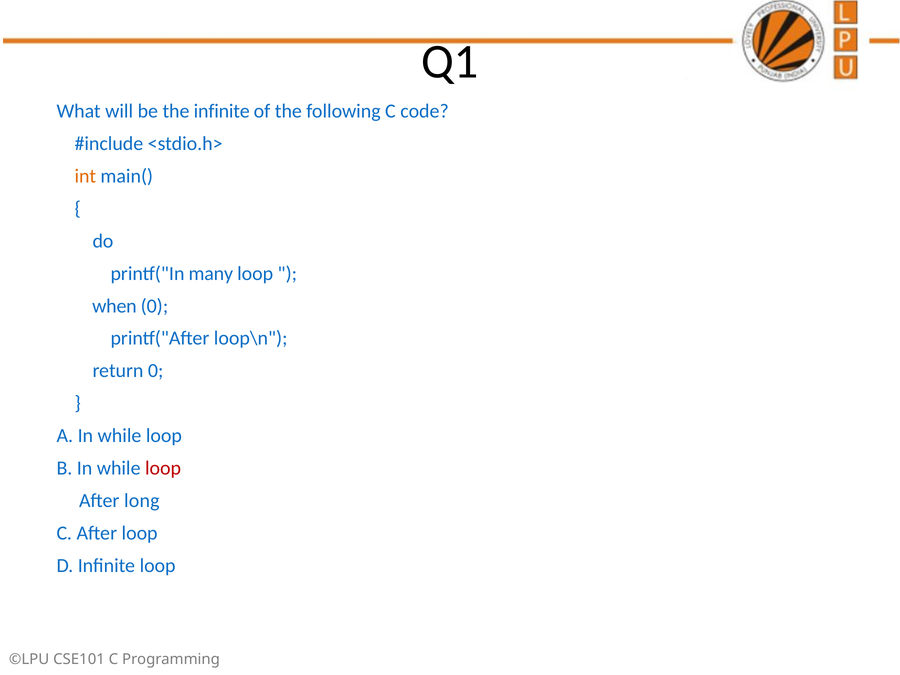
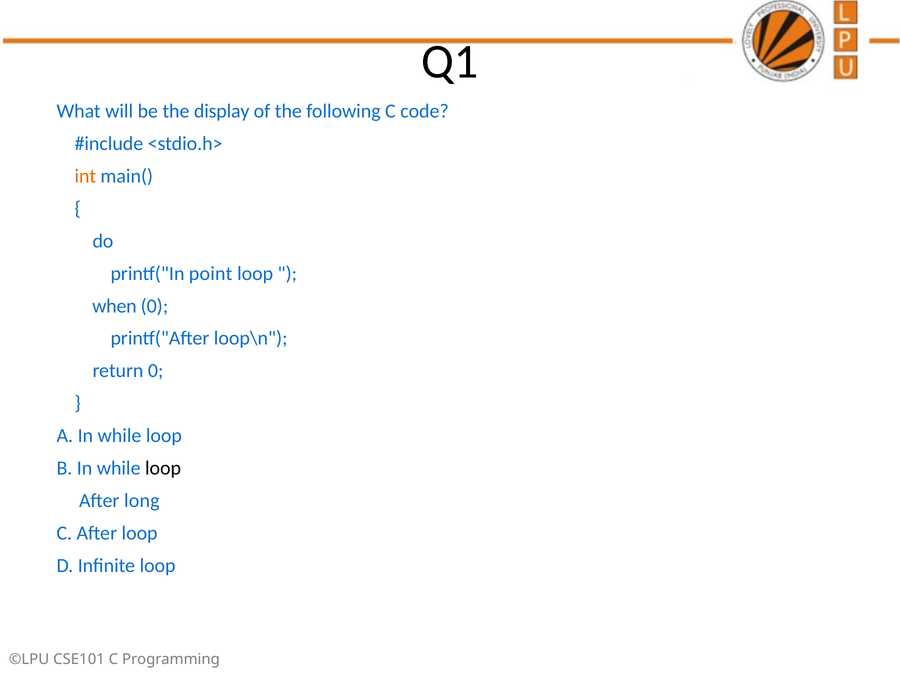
the infinite: infinite -> display (222, 111)
many: many -> point (211, 273)
loop colour: red -> black (163, 468)
